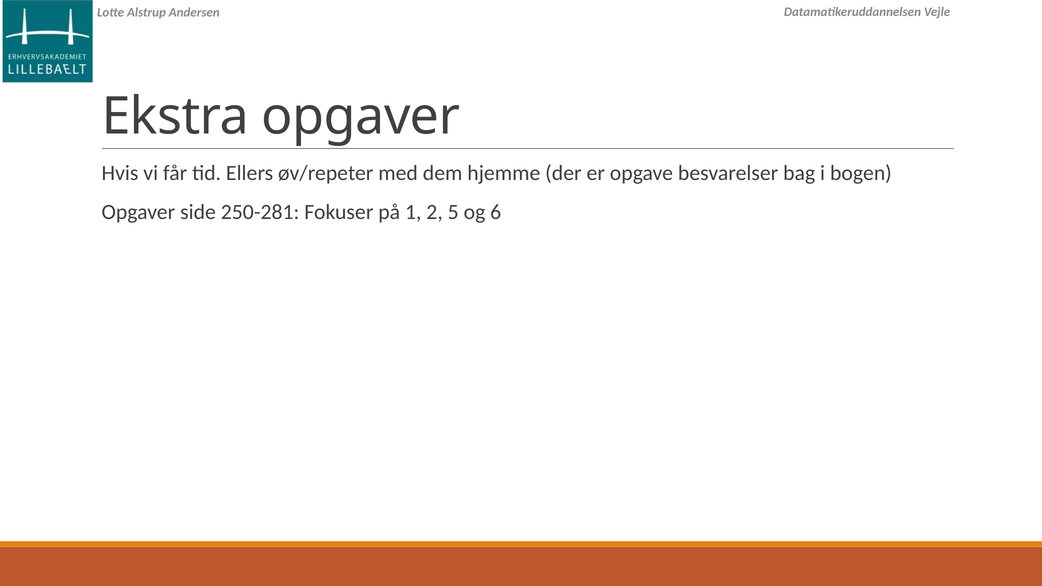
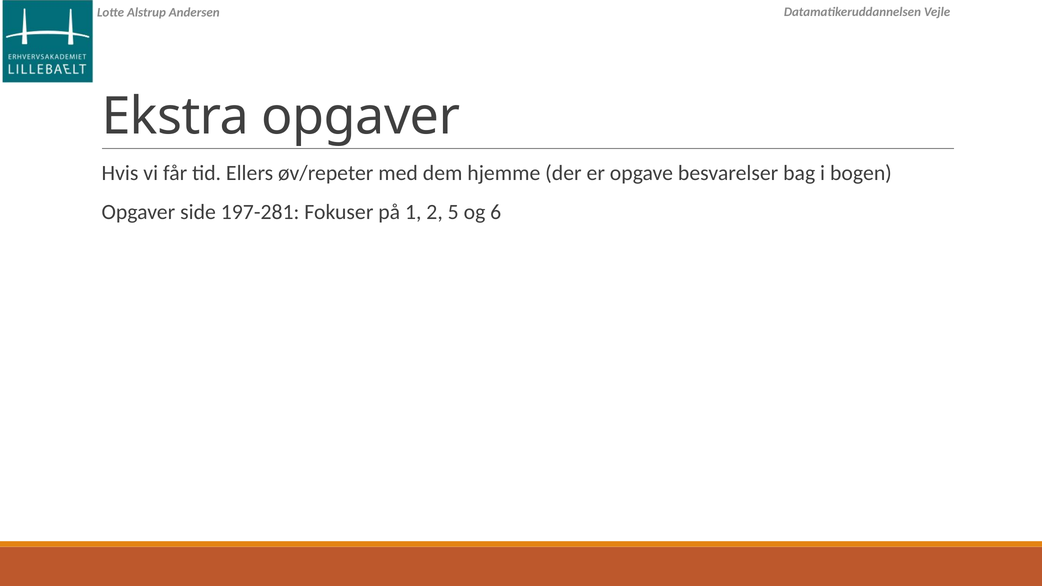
250-281: 250-281 -> 197-281 (260, 212)
